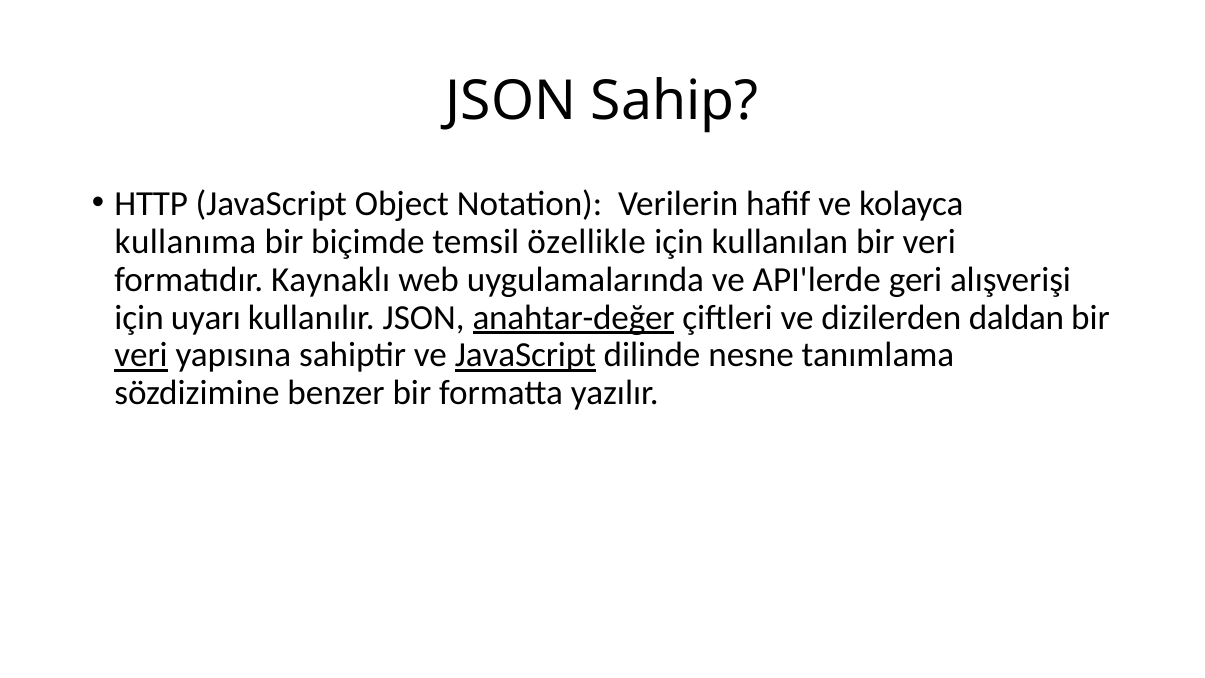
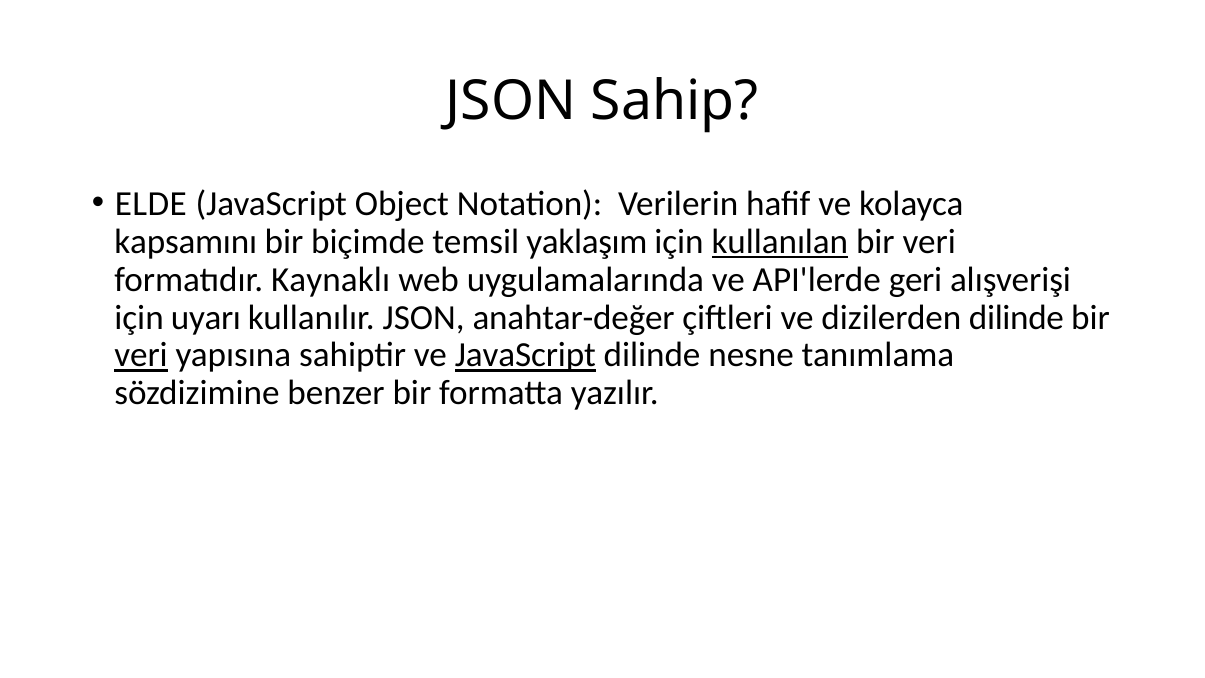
HTTP: HTTP -> ELDE (151, 204)
kullanıma: kullanıma -> kapsamını (186, 242)
özellikle: özellikle -> yaklaşım (587, 242)
kullanılan underline: none -> present (780, 242)
anahtar-değer underline: present -> none (574, 317)
dizilerden daldan: daldan -> dilinde (1016, 317)
